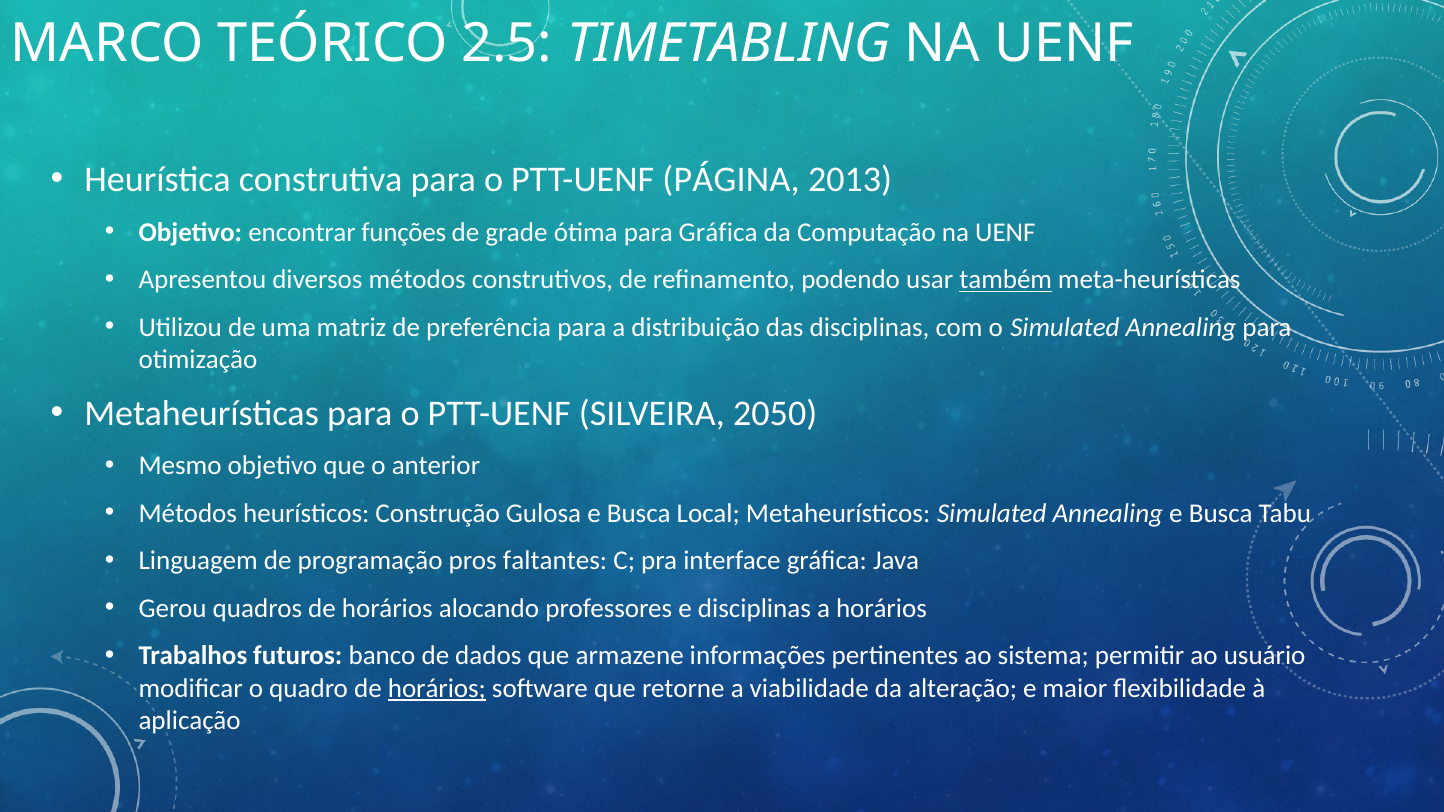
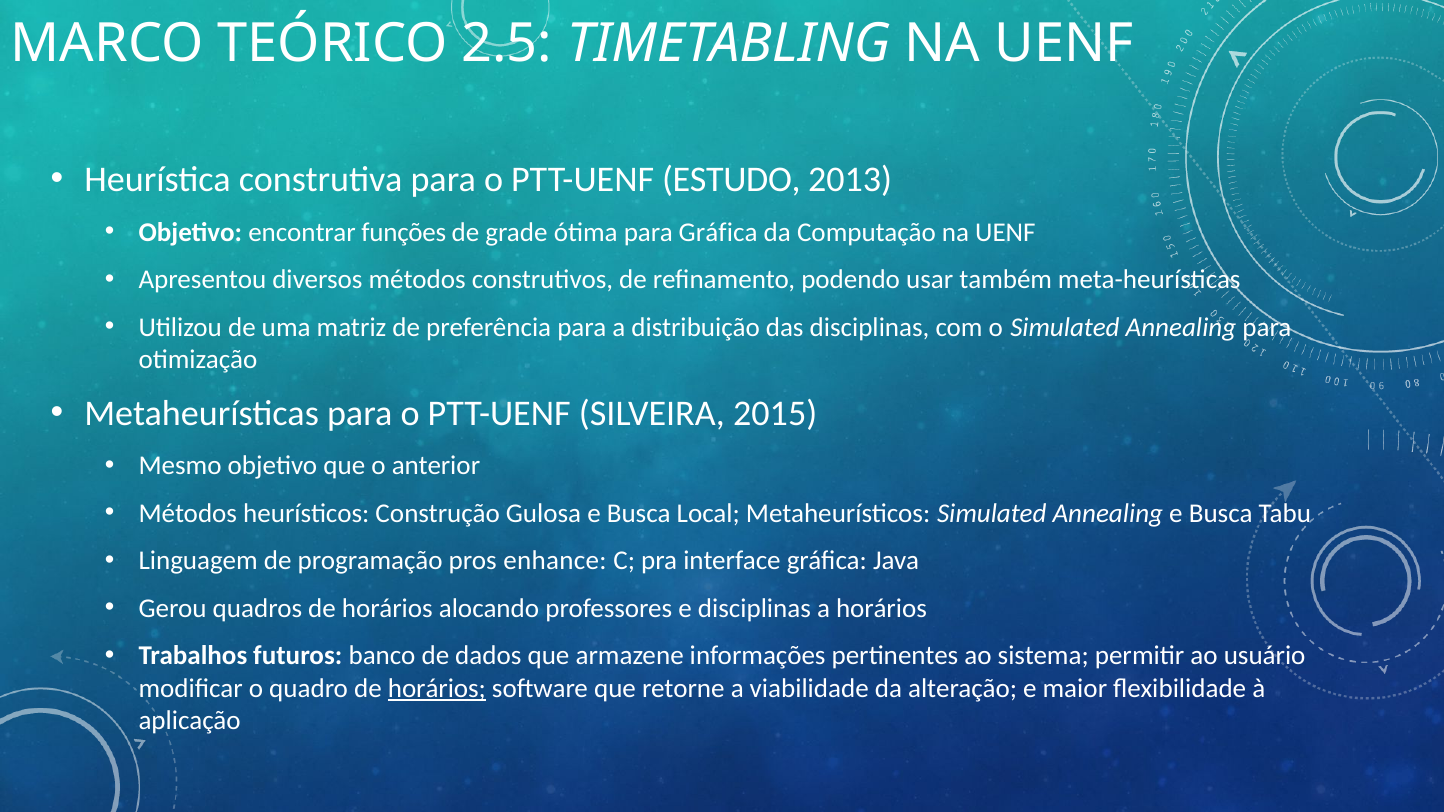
PÁGINA: PÁGINA -> ESTUDO (731, 180)
também underline: present -> none (1006, 280)
2050: 2050 -> 2015 (775, 413)
faltantes: faltantes -> enhance (555, 561)
